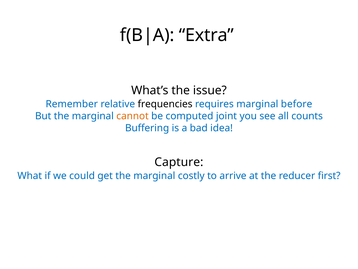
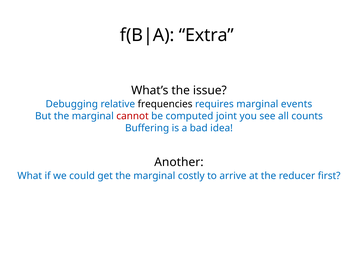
Remember: Remember -> Debugging (72, 104)
before: before -> events (297, 104)
cannot colour: orange -> red (133, 116)
Capture: Capture -> Another (179, 162)
